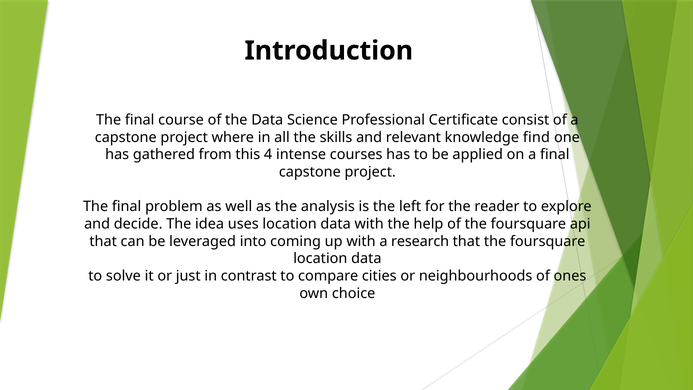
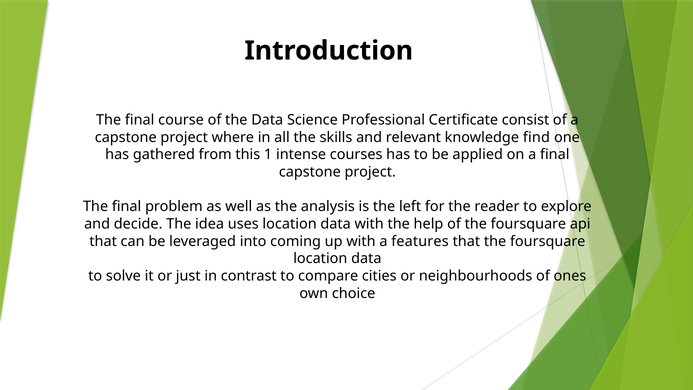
4: 4 -> 1 (268, 155)
research: research -> features (420, 241)
